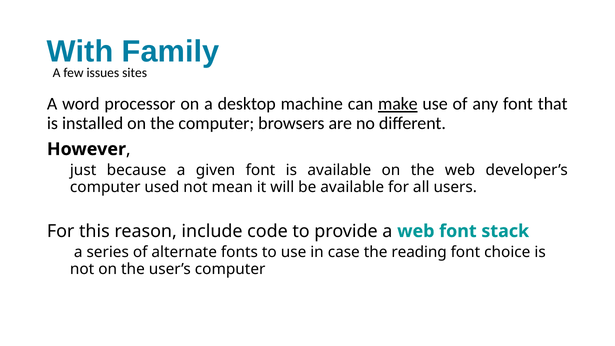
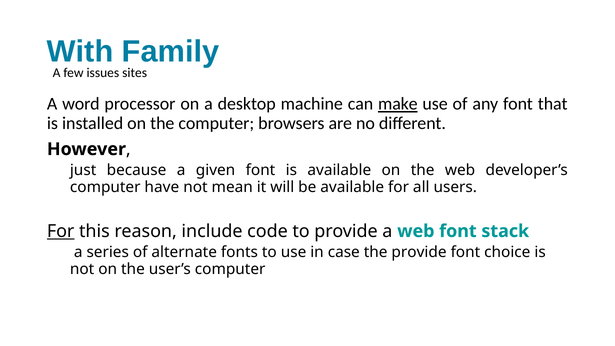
used: used -> have (162, 187)
For underline: none -> present (61, 231)
the reading: reading -> provide (419, 252)
